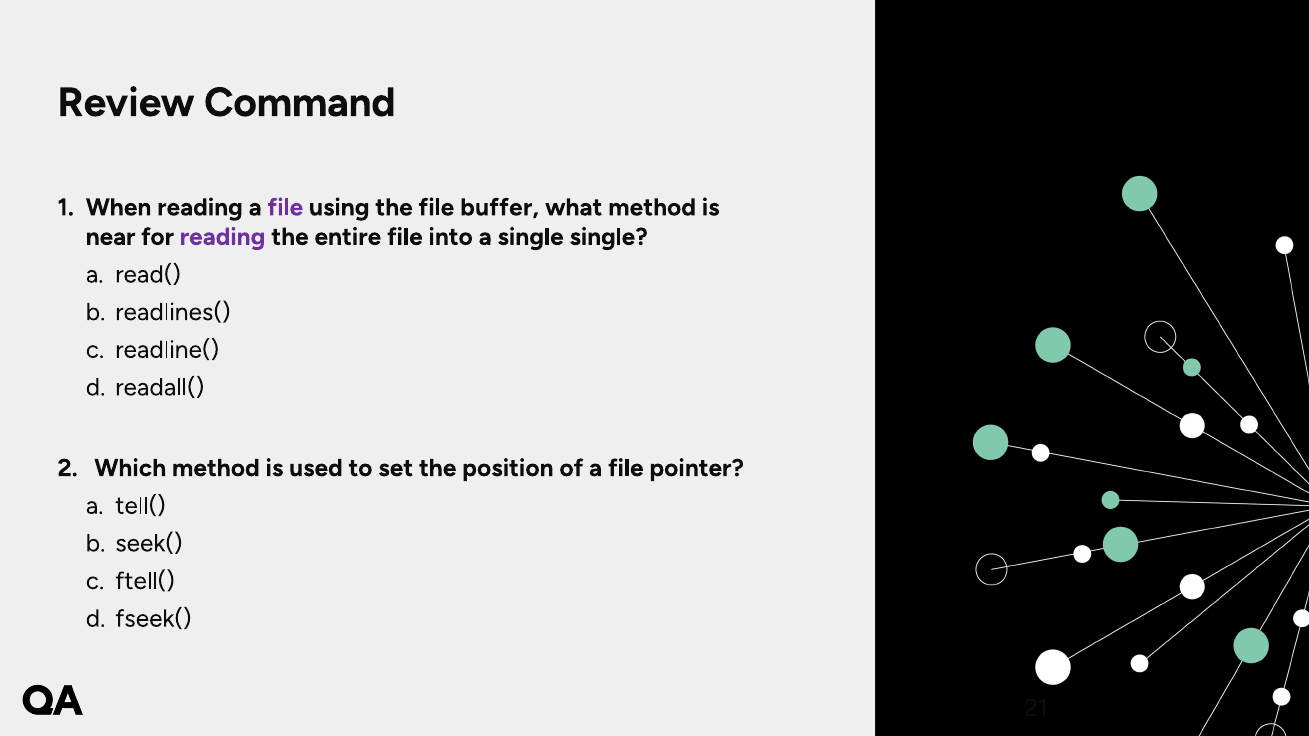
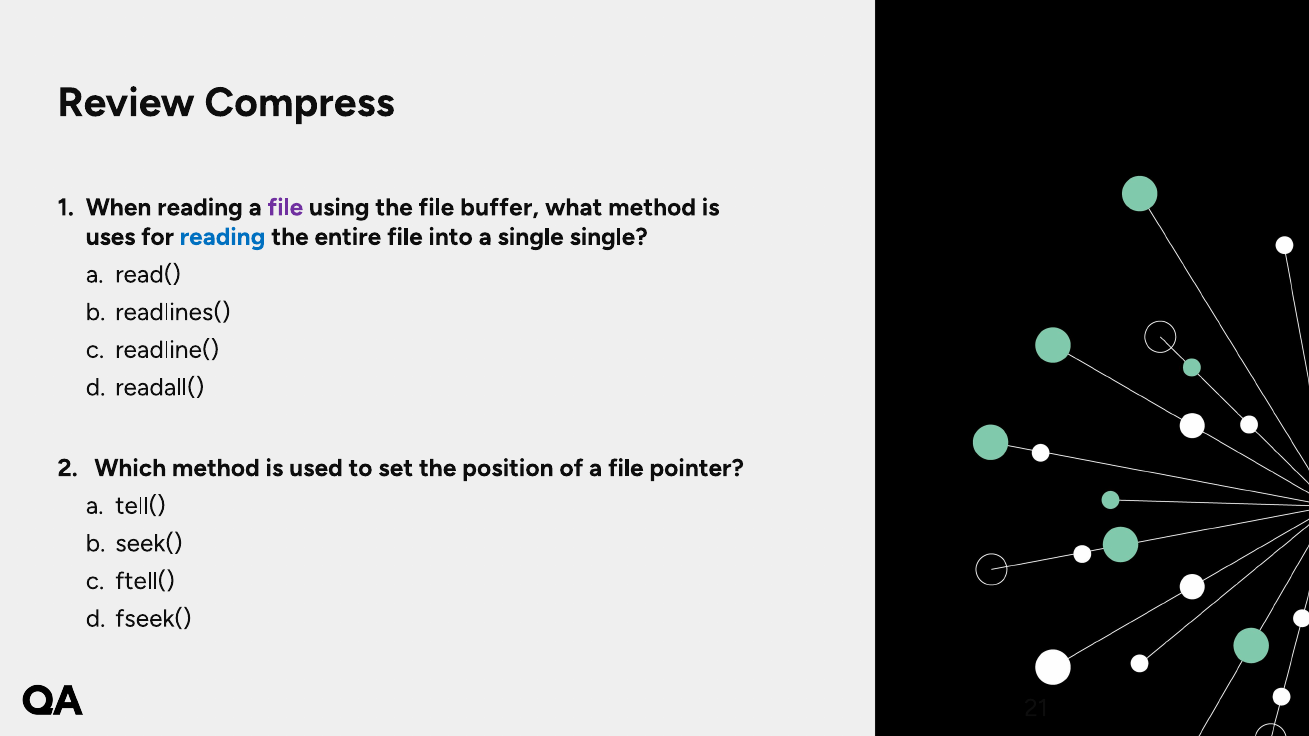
Command: Command -> Compress (300, 103)
near: near -> uses (111, 237)
reading colour: purple -> blue (223, 237)
